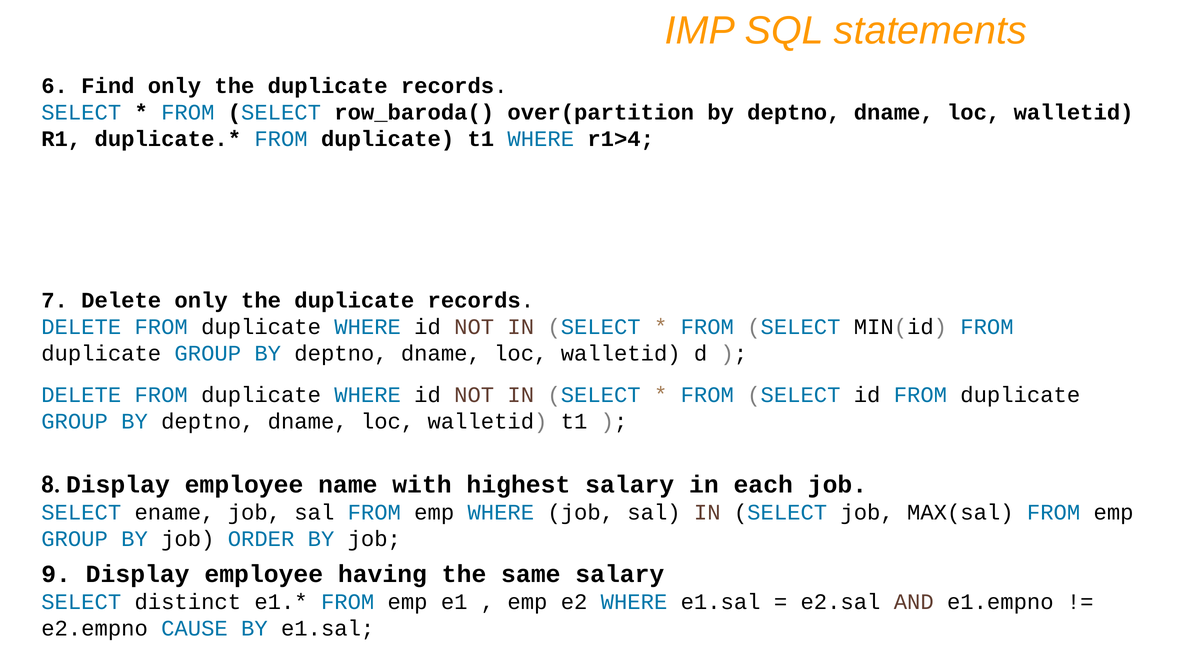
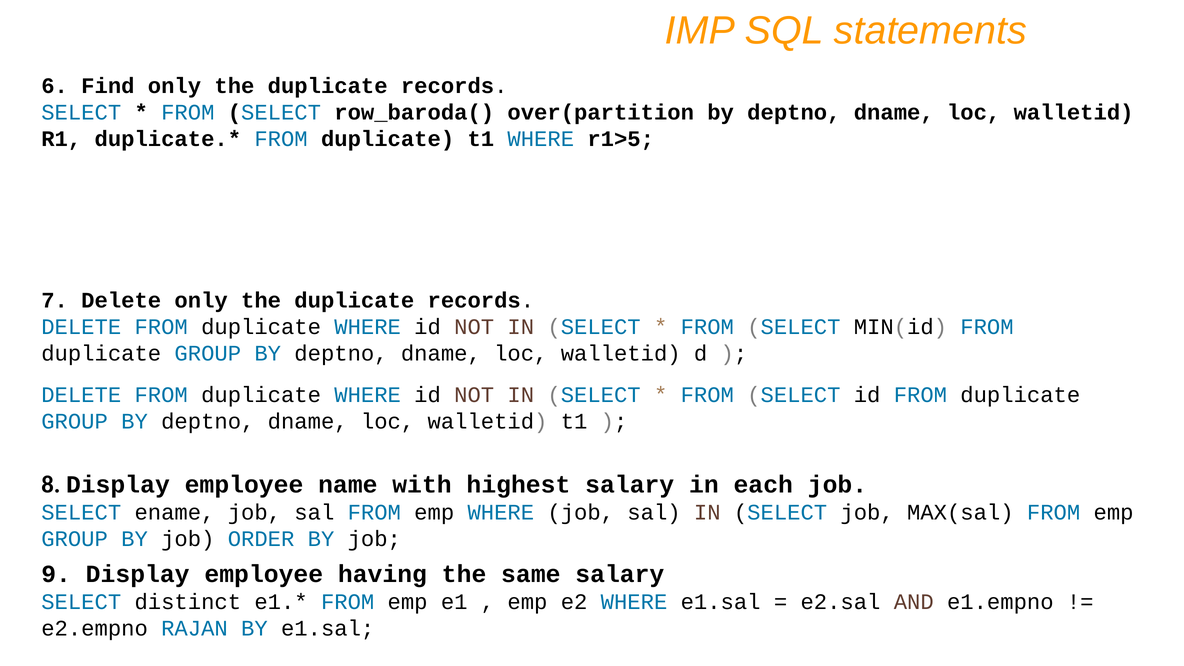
r1>4: r1>4 -> r1>5 (621, 139)
CAUSE: CAUSE -> RAJAN (194, 629)
